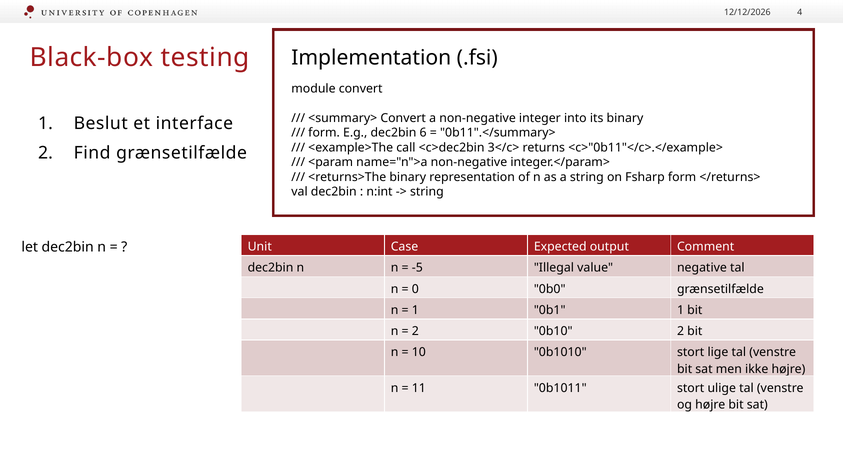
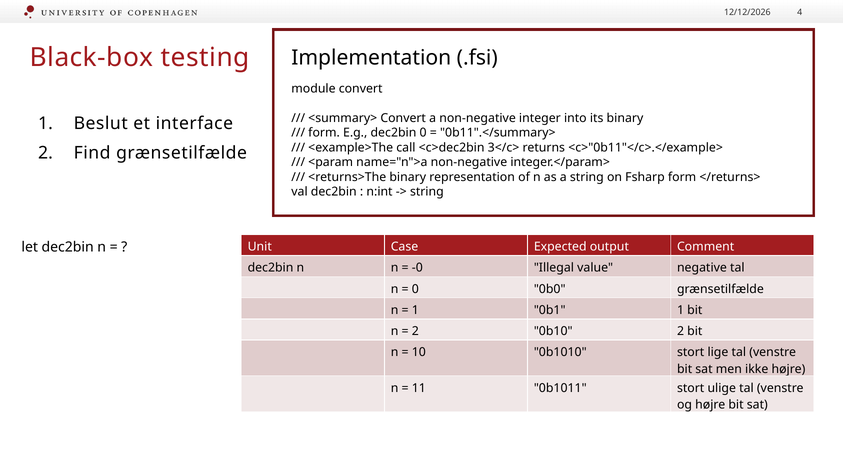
dec2bin 6: 6 -> 0 (423, 133)
-5: -5 -> -0 (417, 268)
